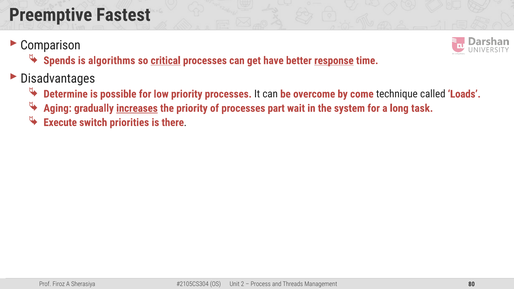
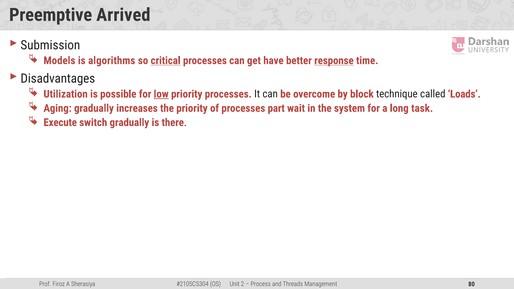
Fastest: Fastest -> Arrived (123, 15)
Comparison: Comparison -> Submission (50, 45)
Spends: Spends -> Models (59, 61)
Determine: Determine -> Utilization (66, 94)
low underline: none -> present (161, 94)
come: come -> block (362, 94)
increases underline: present -> none (137, 108)
switch priorities: priorities -> gradually (129, 123)
